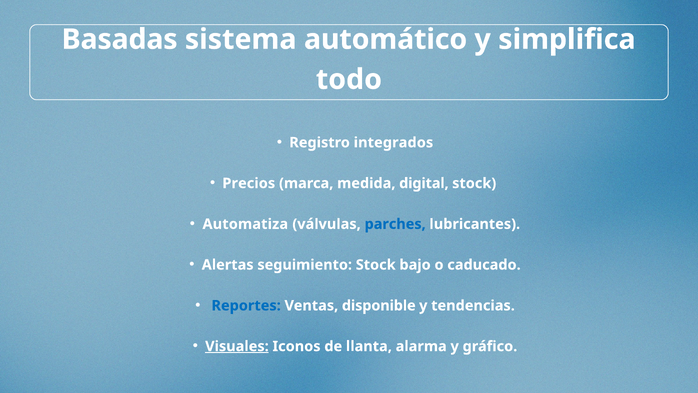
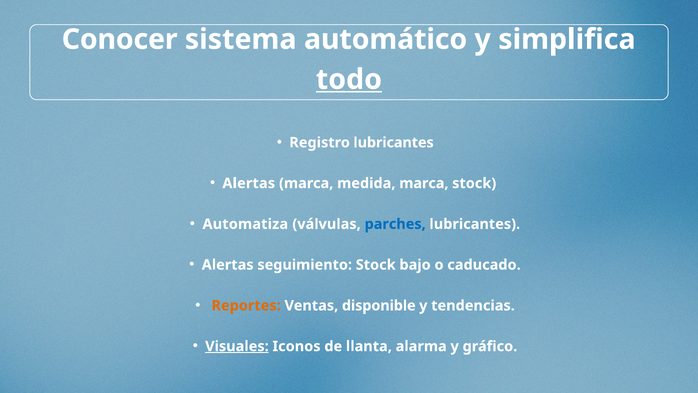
Basadas: Basadas -> Conocer (120, 39)
todo underline: none -> present (349, 79)
Registro integrados: integrados -> lubricantes (394, 142)
Precios: Precios -> Alertas (249, 183)
medida digital: digital -> marca (424, 183)
Reportes colour: blue -> orange (246, 305)
